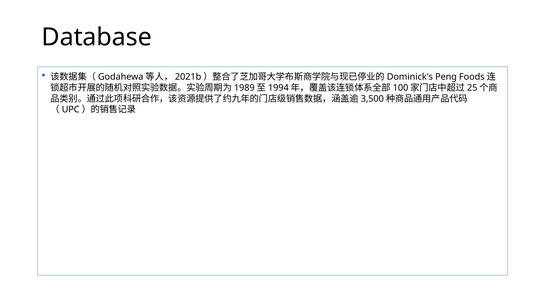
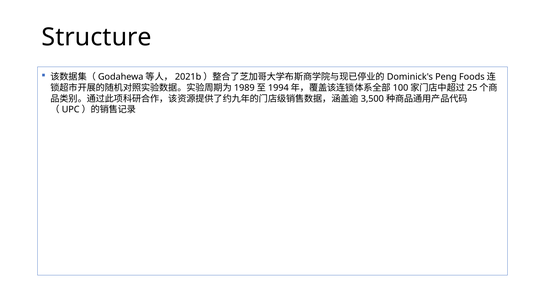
Database: Database -> Structure (97, 37)
